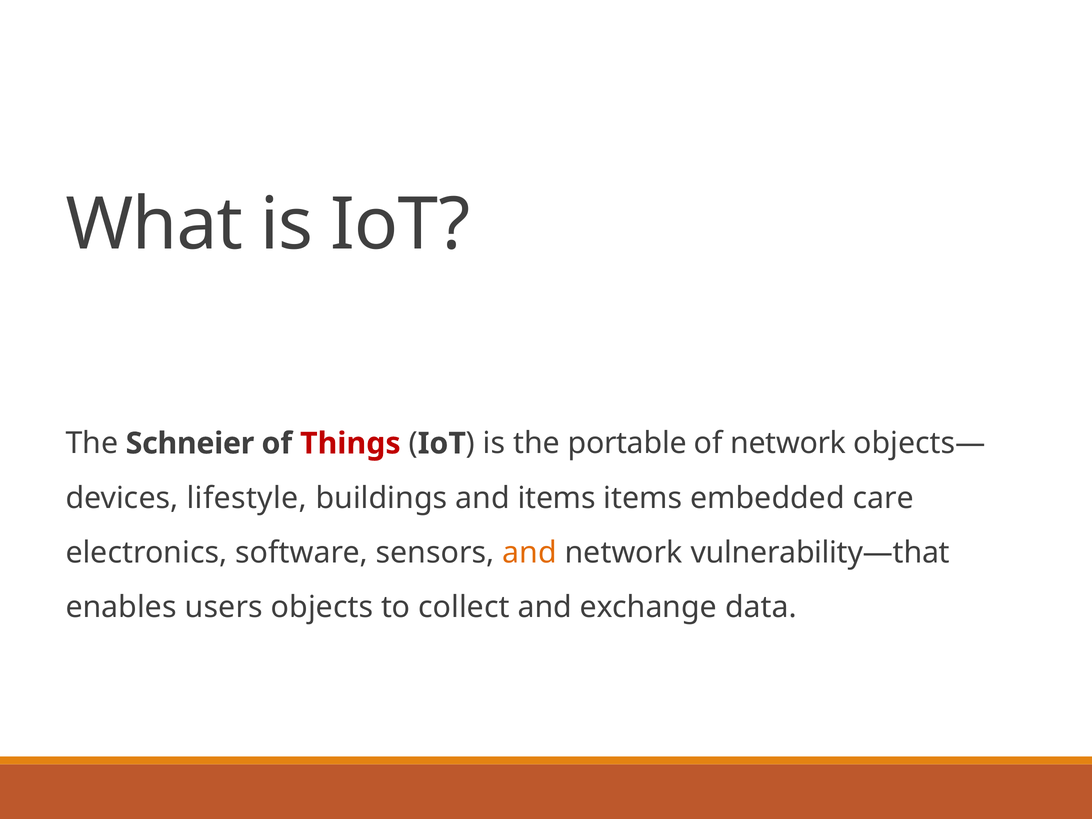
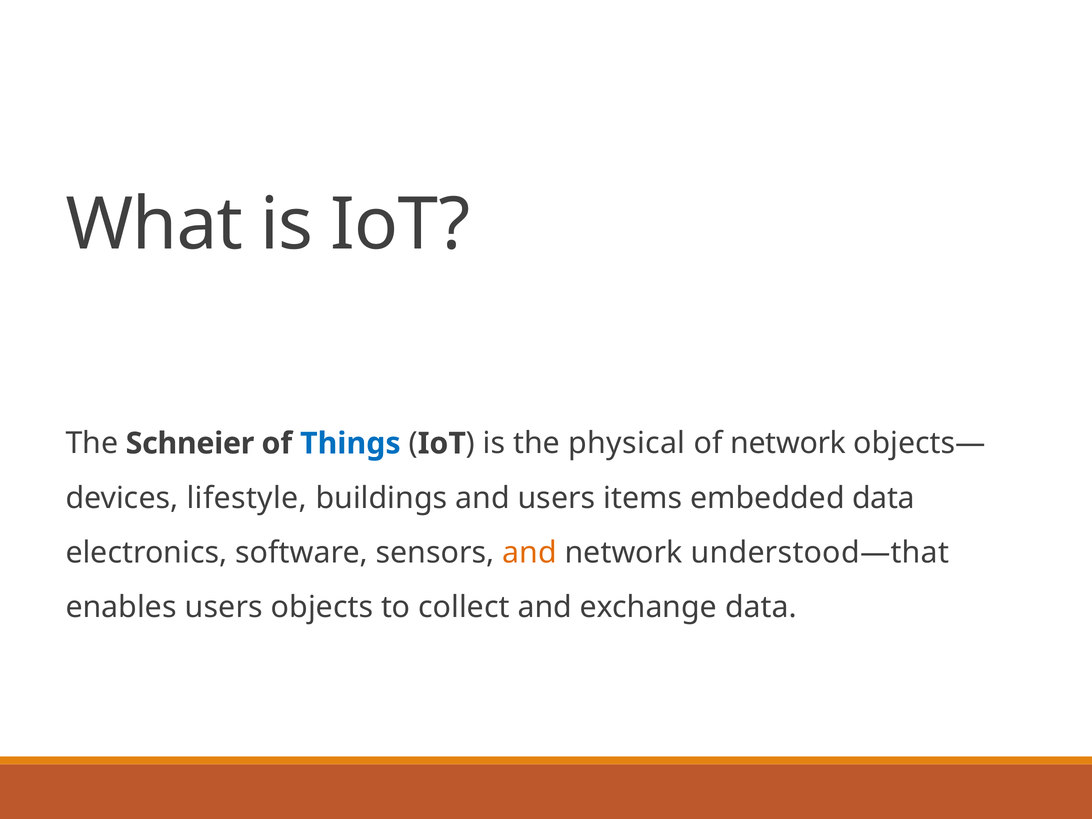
Things colour: red -> blue (350, 443)
portable: portable -> physical (627, 443)
and items: items -> users (557, 498)
embedded care: care -> data (884, 498)
vulnerability—that: vulnerability—that -> understood—that (820, 553)
